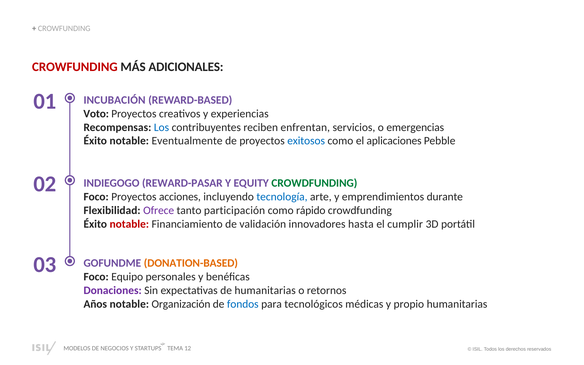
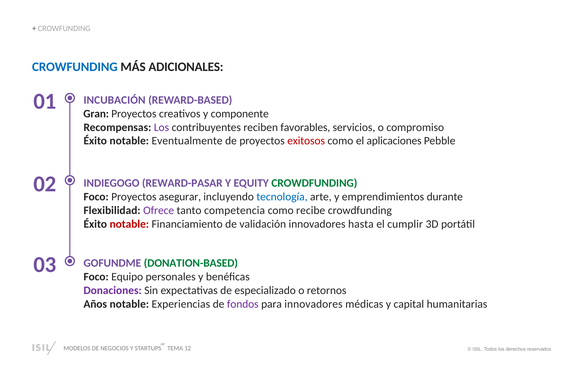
CROWFUNDING colour: red -> blue (75, 67)
Voto: Voto -> Gran (96, 114)
experiencias: experiencias -> componente (240, 114)
Los colour: blue -> purple (161, 127)
enfrentan: enfrentan -> favorables (305, 127)
emergencias: emergencias -> compromiso (415, 127)
exitosos colour: blue -> red (306, 141)
acciones: acciones -> asegurar (180, 197)
participación: participación -> competencia (235, 210)
rápido: rápido -> recibe (311, 210)
DONATION-BASED colour: orange -> green (191, 263)
de humanitarias: humanitarias -> especializado (265, 290)
Organización: Organización -> Experiencias (181, 304)
fondos colour: blue -> purple (243, 304)
para tecnológicos: tecnológicos -> innovadores (313, 304)
propio: propio -> capital (409, 304)
